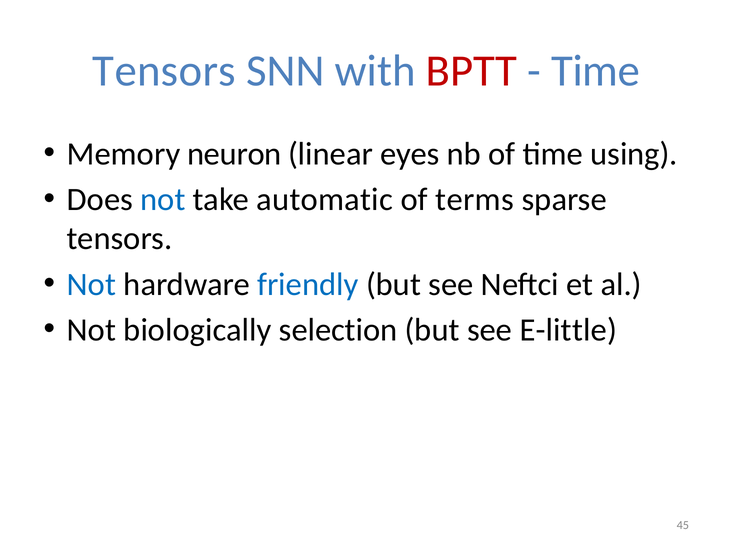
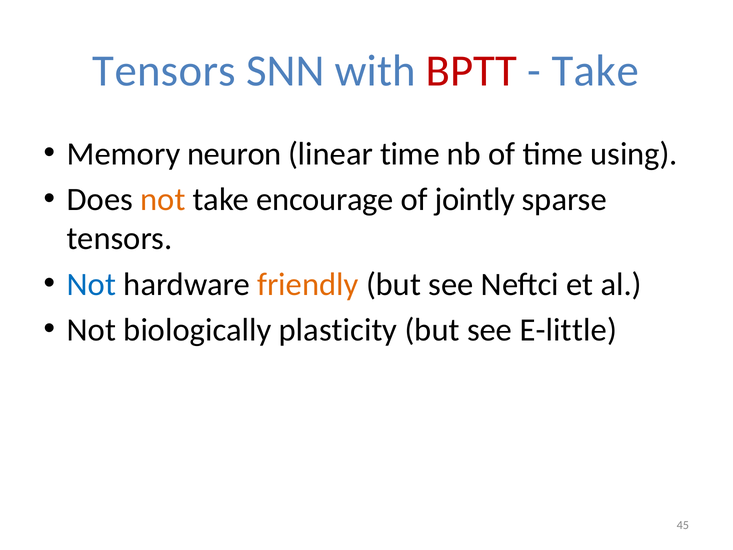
Time: Time -> Take (595, 71)
linear eyes: eyes -> time (410, 154)
not colour: blue -> orange (163, 199)
automatic: automatic -> encourage (325, 199)
terms: terms -> jointly (475, 199)
friendly colour: blue -> orange (308, 284)
selection: selection -> plasticity (338, 330)
